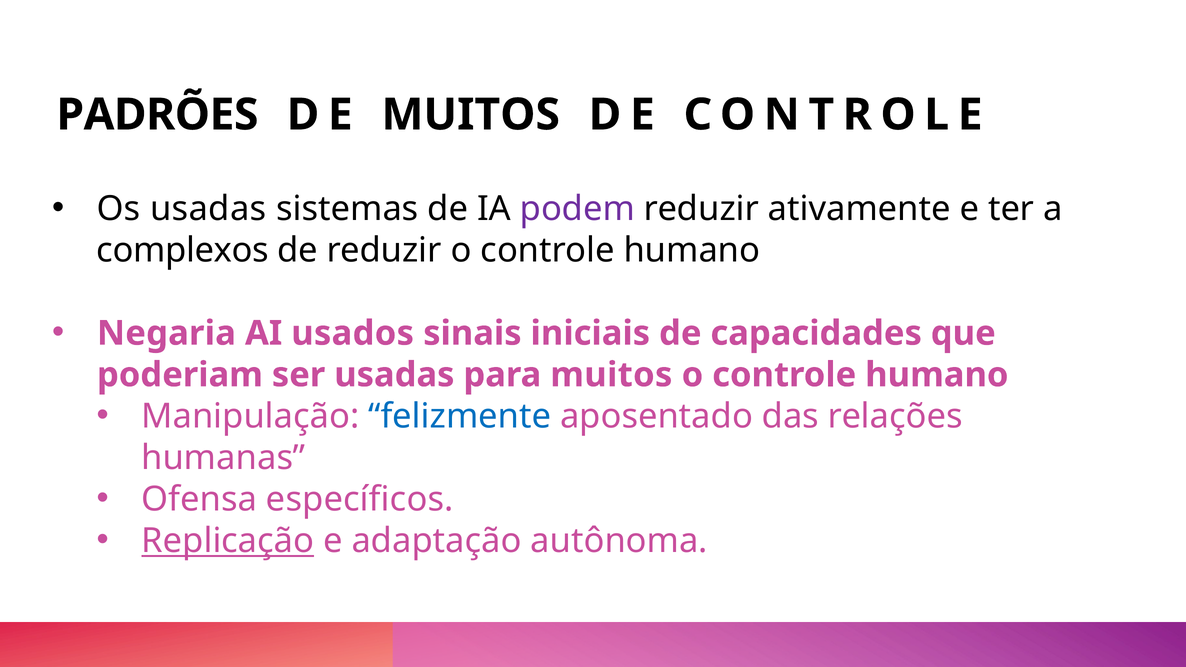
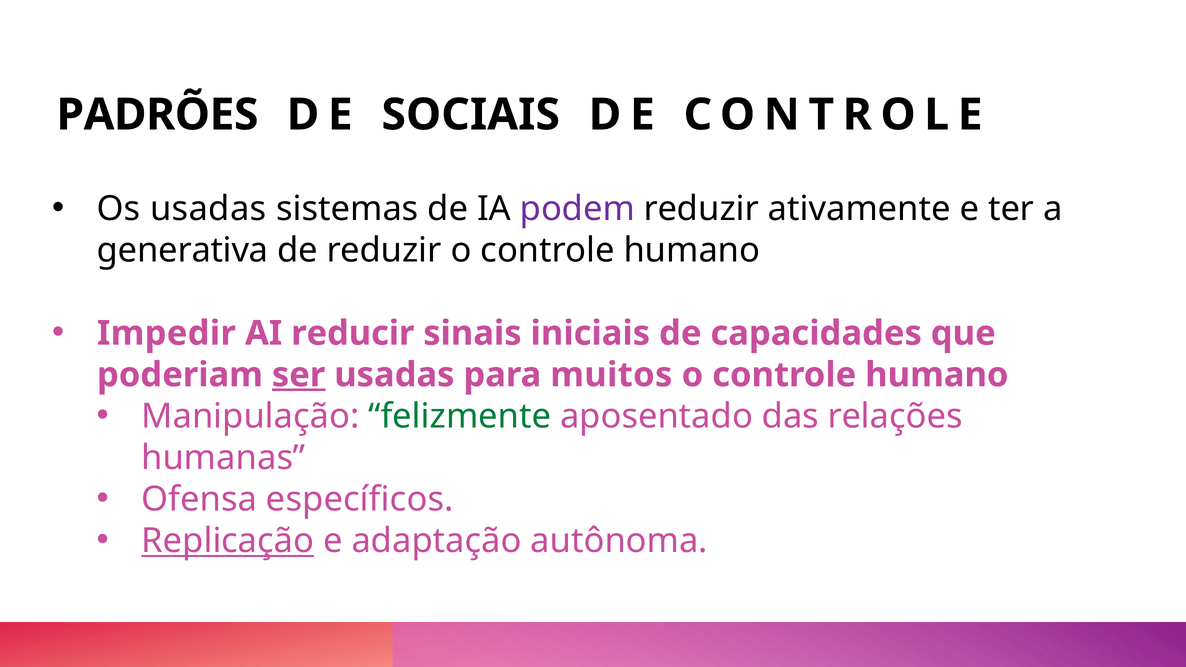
DE MUITOS: MUITOS -> SOCIAIS (471, 115)
complexos: complexos -> generativa (183, 250)
Negaria: Negaria -> Impedir (166, 333)
usados: usados -> reducir (353, 333)
ser underline: none -> present (299, 375)
felizmente colour: blue -> green (460, 416)
